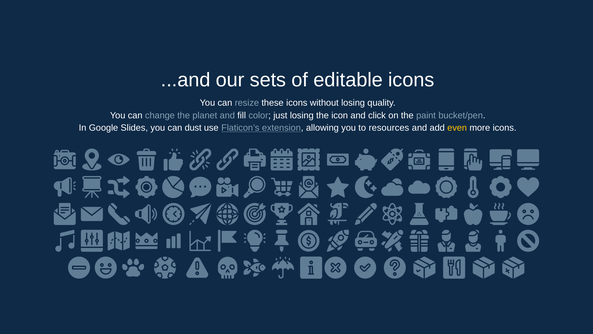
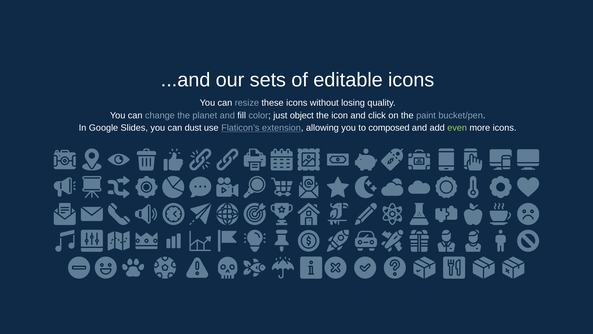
just losing: losing -> object (302, 115)
resources: resources -> composed (389, 128)
even colour: yellow -> light green (457, 128)
